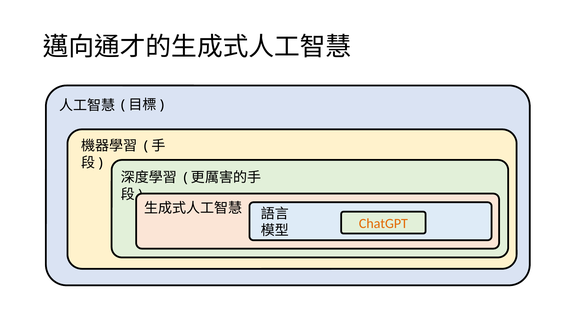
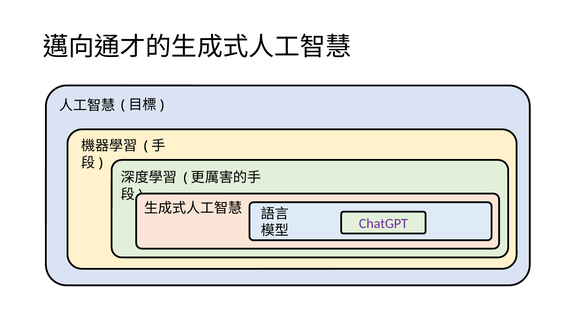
ChatGPT colour: orange -> purple (383, 224)
